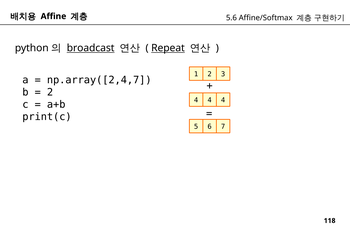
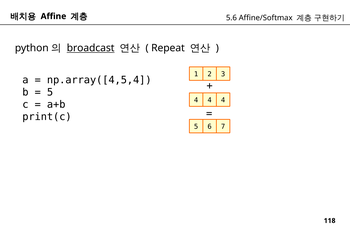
Repeat underline: present -> none (168, 48)
np.array([2,4,7: np.array([2,4,7 -> np.array([4,5,4 (99, 80)
2: 2 -> 5 (50, 92)
